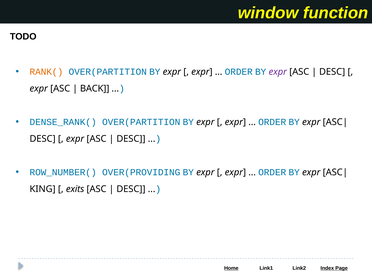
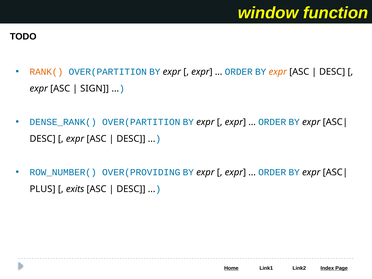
expr colour: purple -> orange (278, 72)
BACK: BACK -> SIGN (95, 88)
KING: KING -> PLUS (43, 189)
